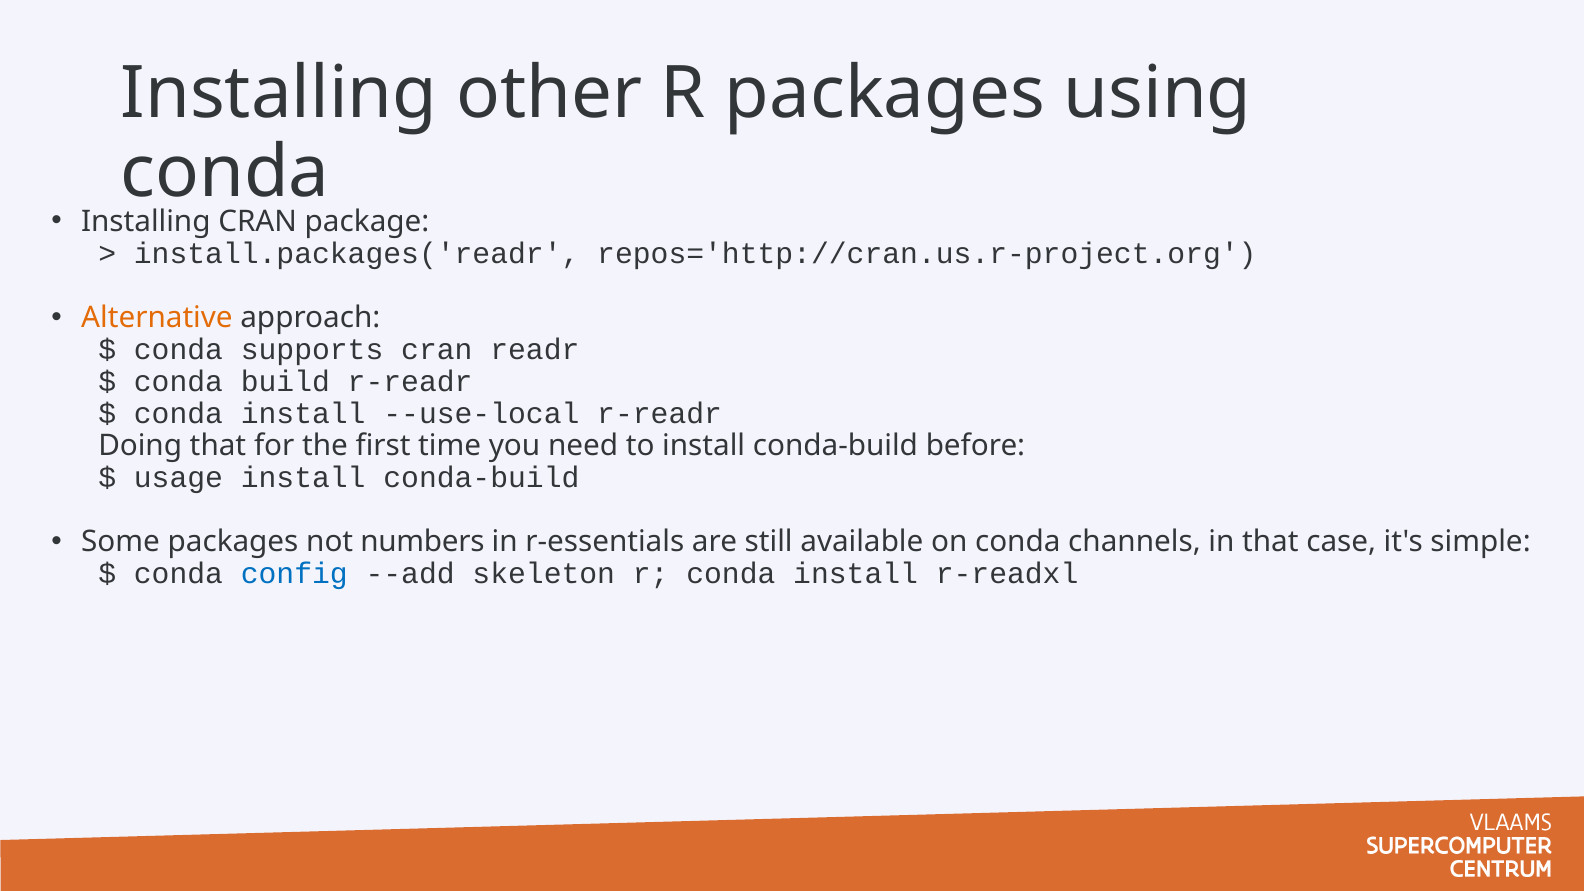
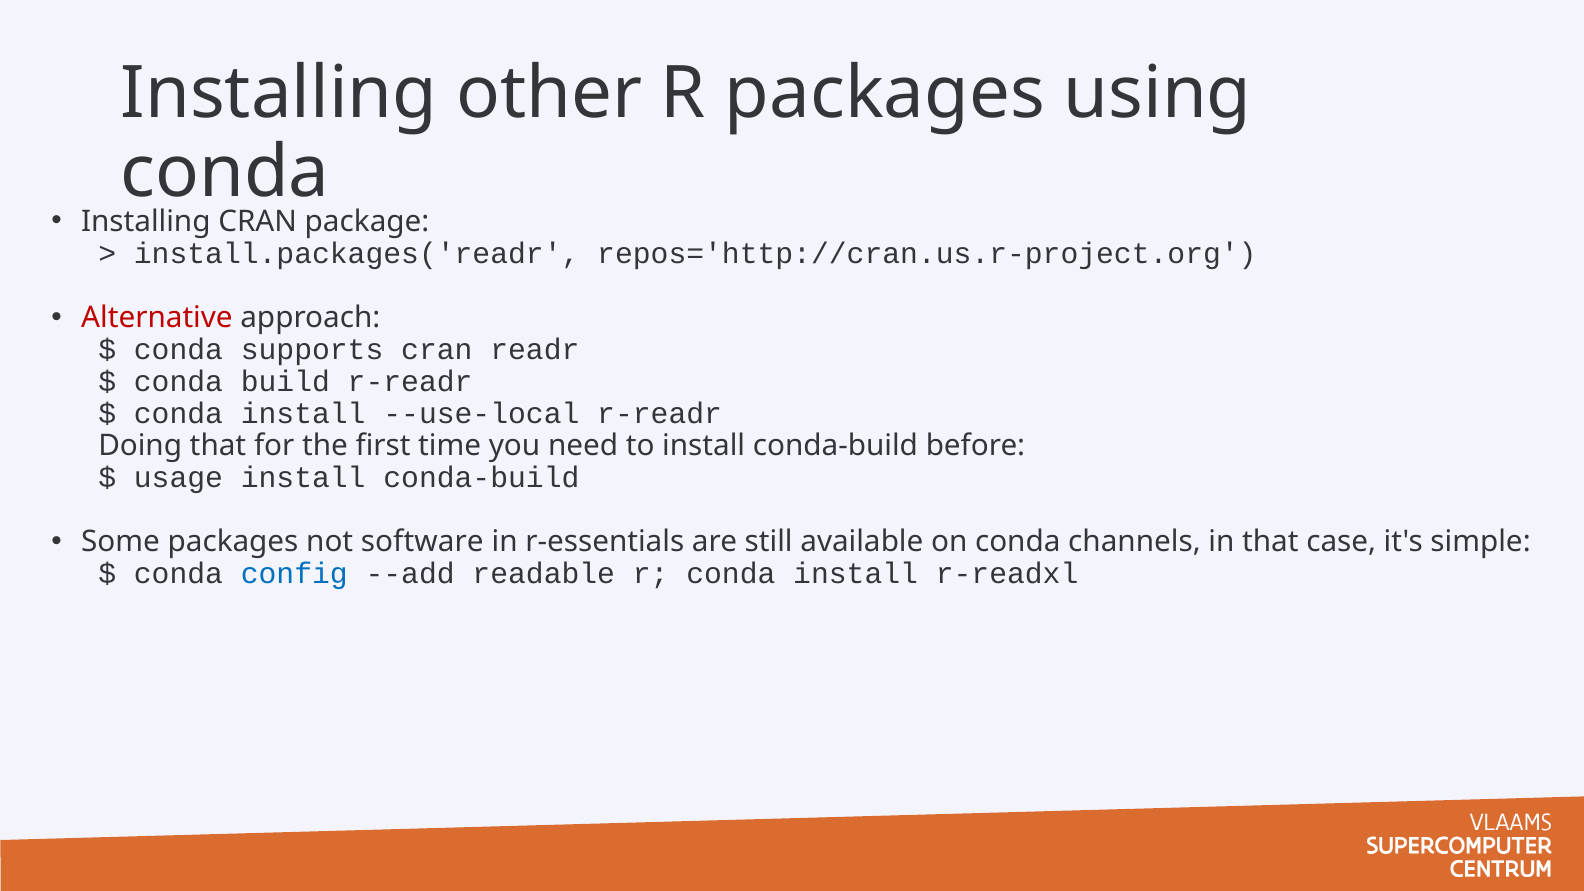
Alternative colour: orange -> red (157, 317)
numbers: numbers -> software (422, 542)
skeleton: skeleton -> readable (544, 574)
